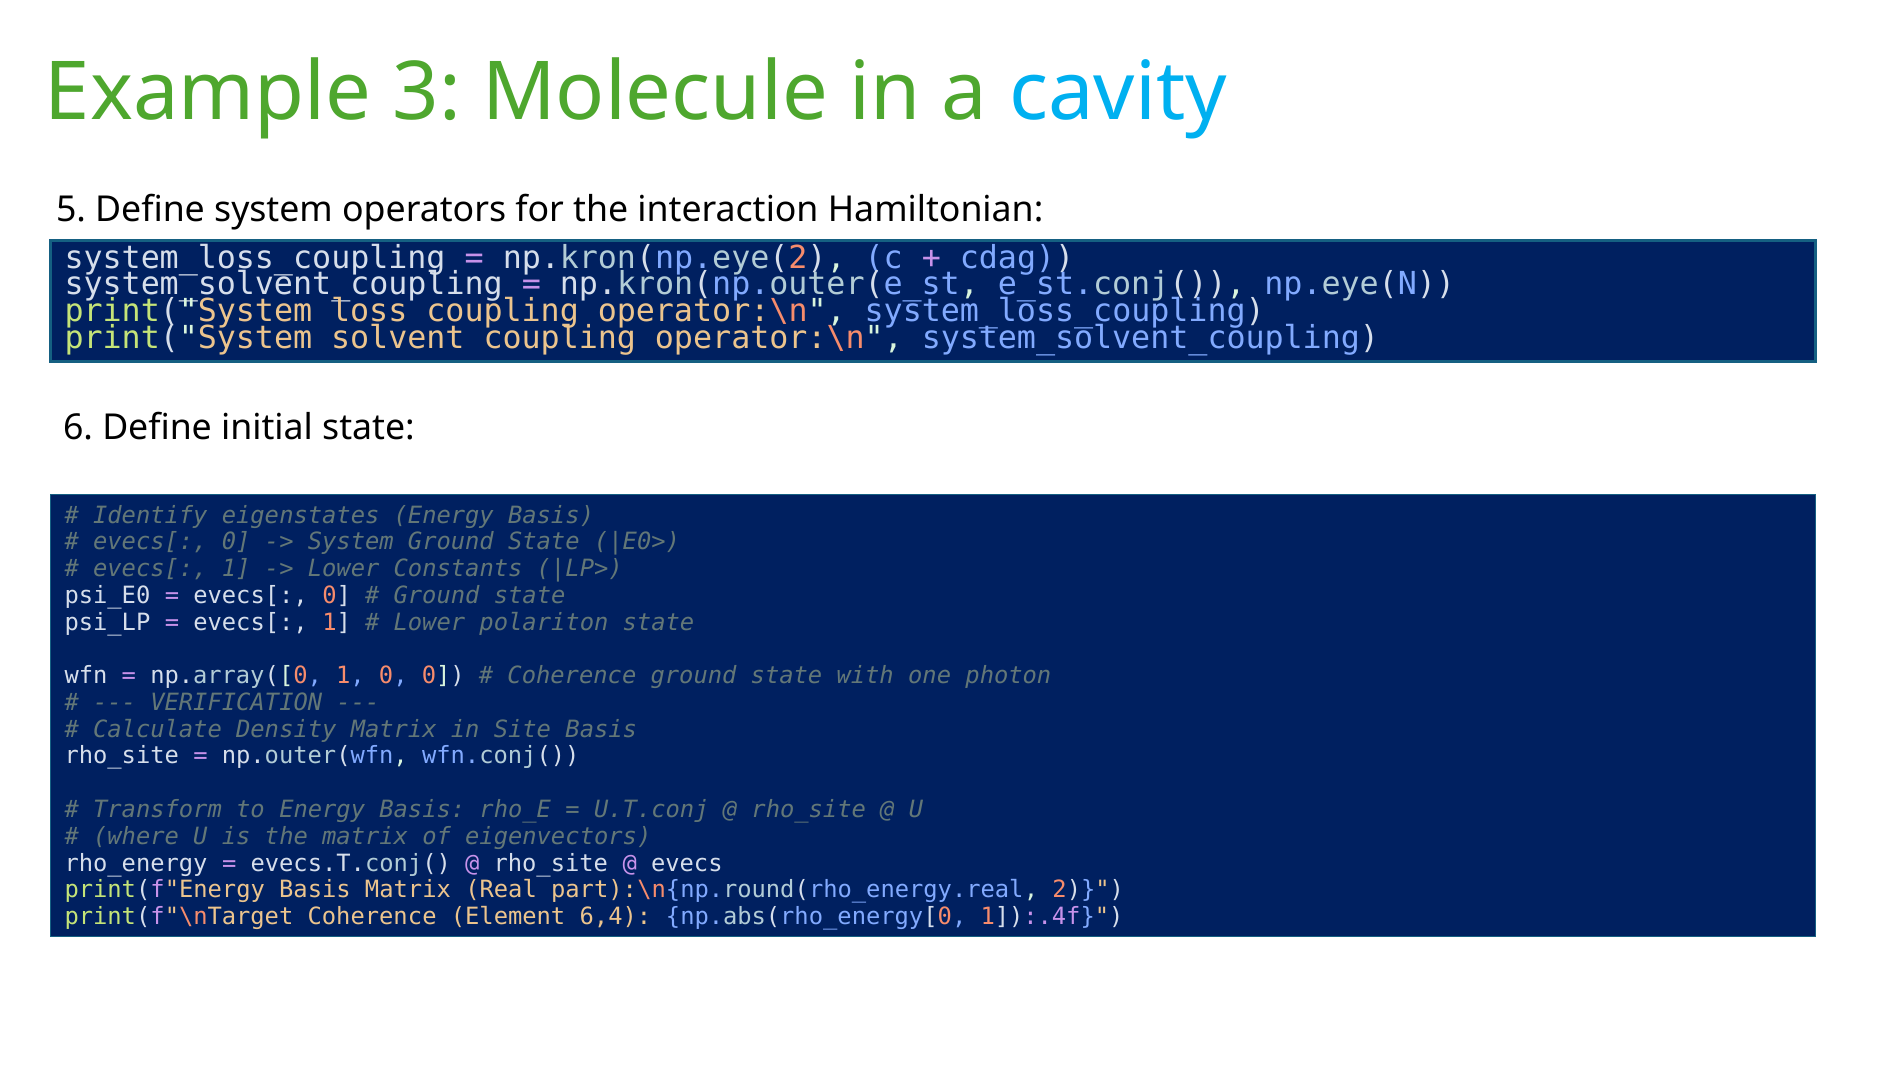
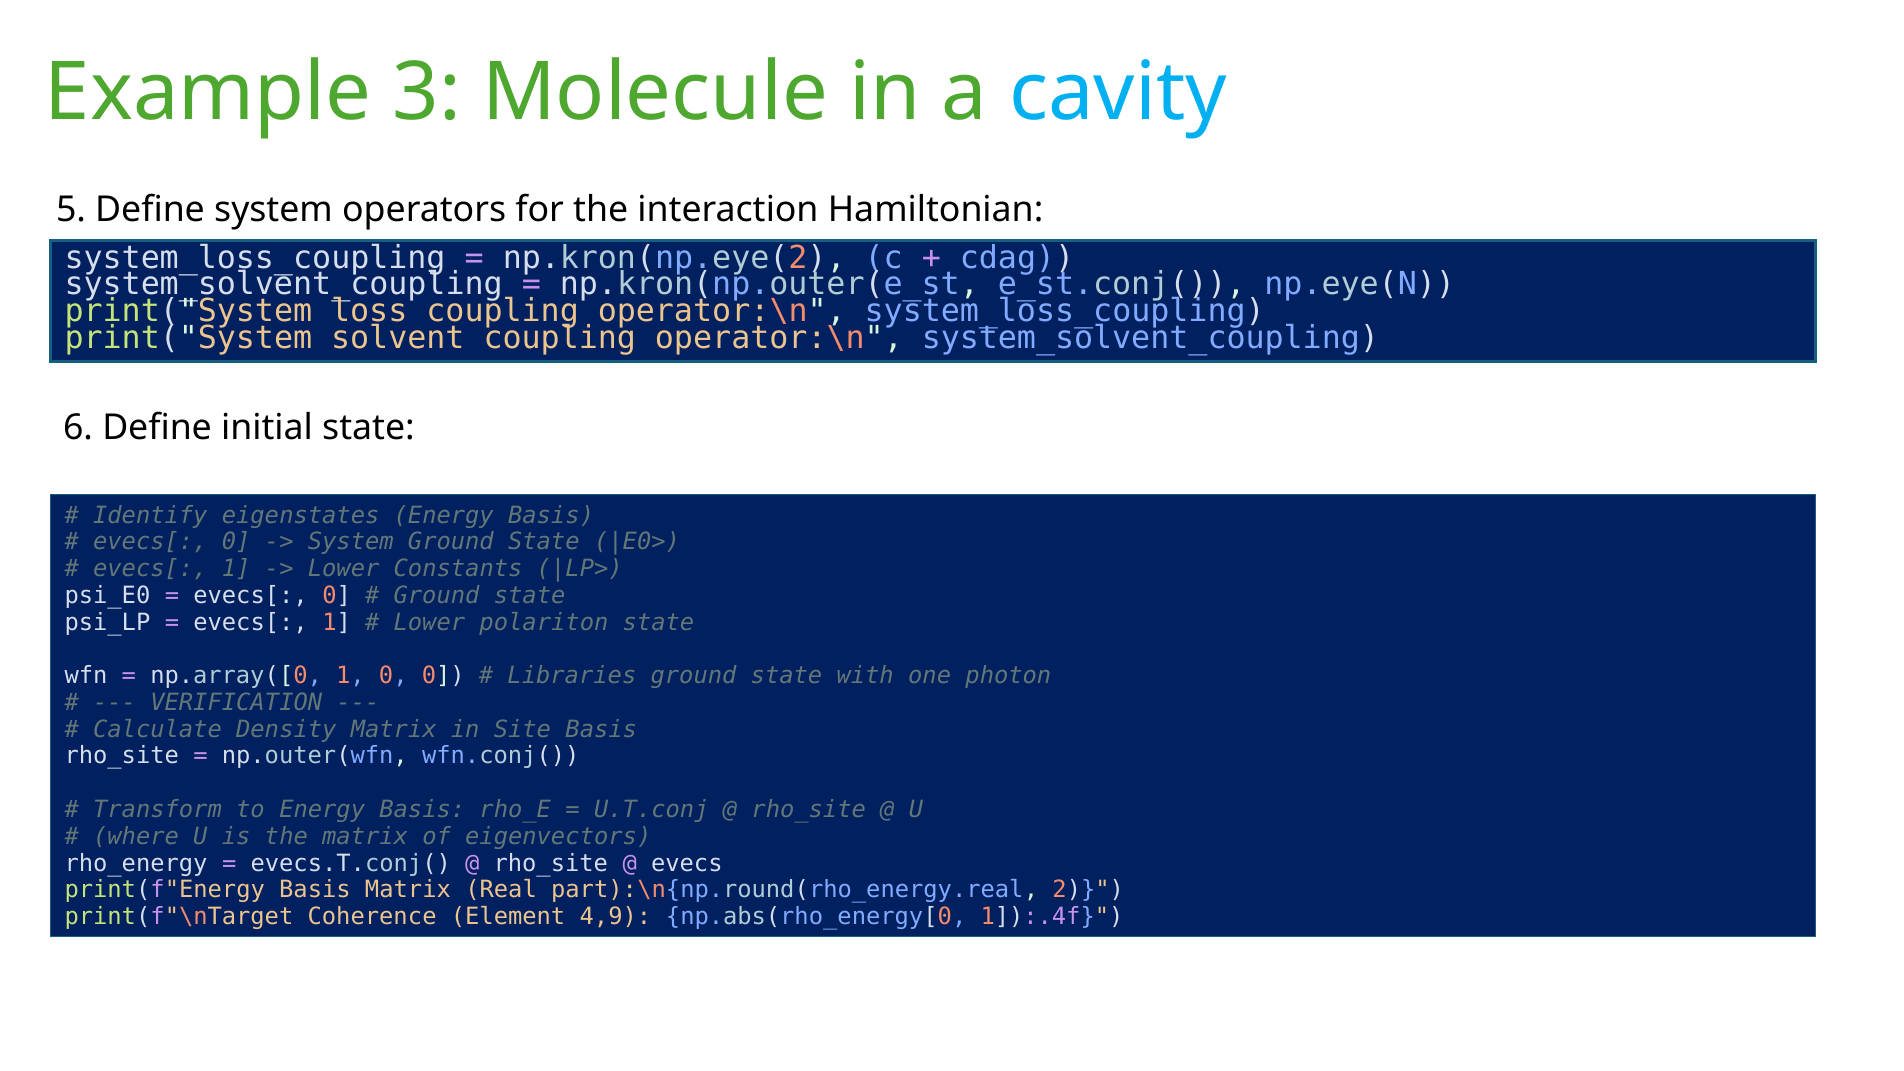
Coherence: Coherence -> Libraries (572, 676)
6,4: 6,4 -> 4,9 (615, 917)
